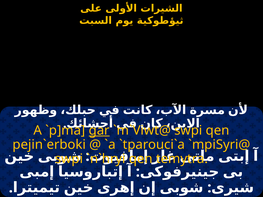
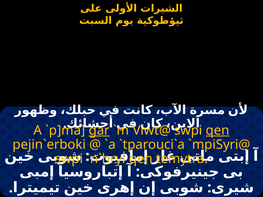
qen underline: none -> present (218, 131)
